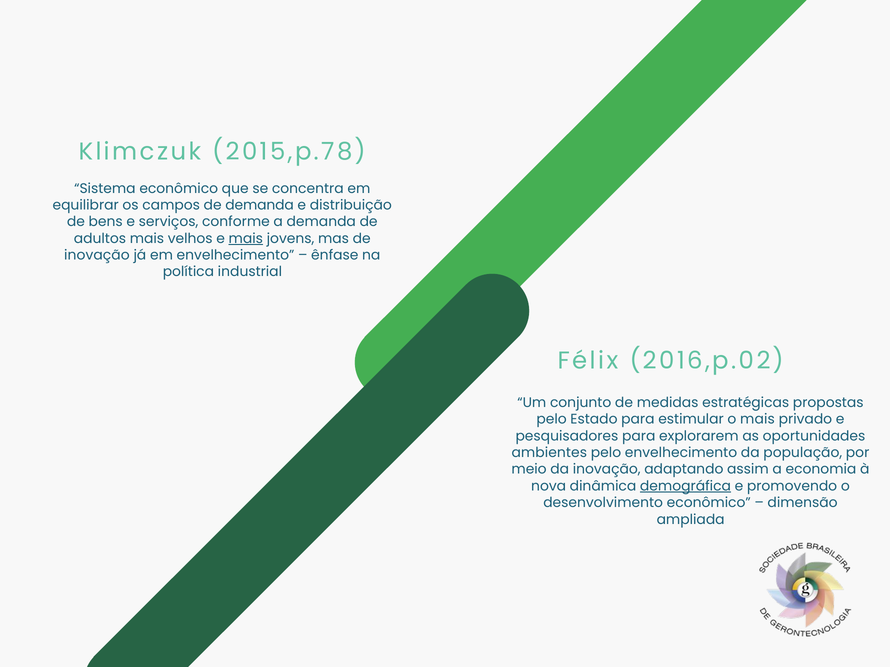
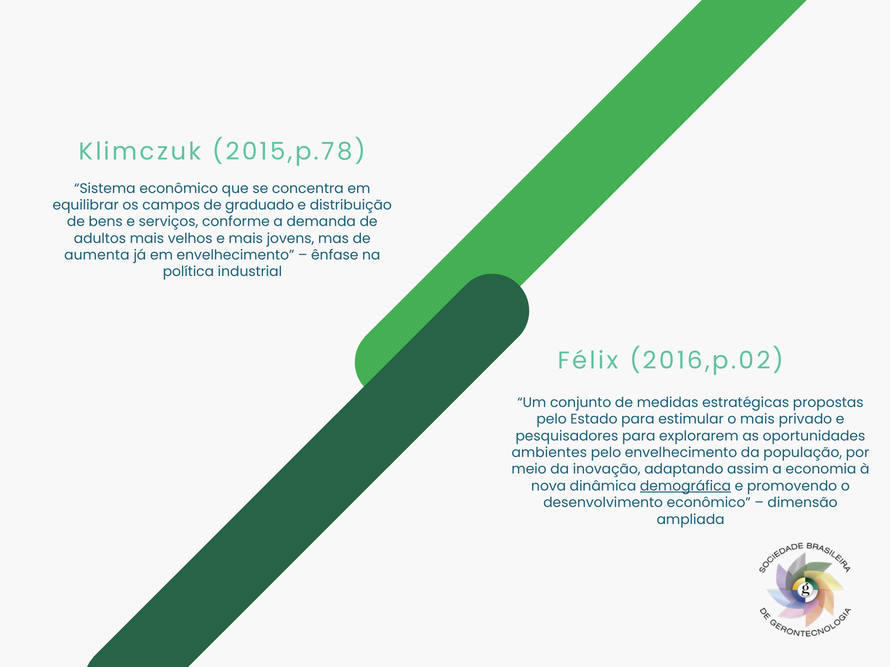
de demanda: demanda -> graduado (260, 205)
mais underline: present -> none (246, 239)
inovação: inovação -> aumenta (97, 255)
